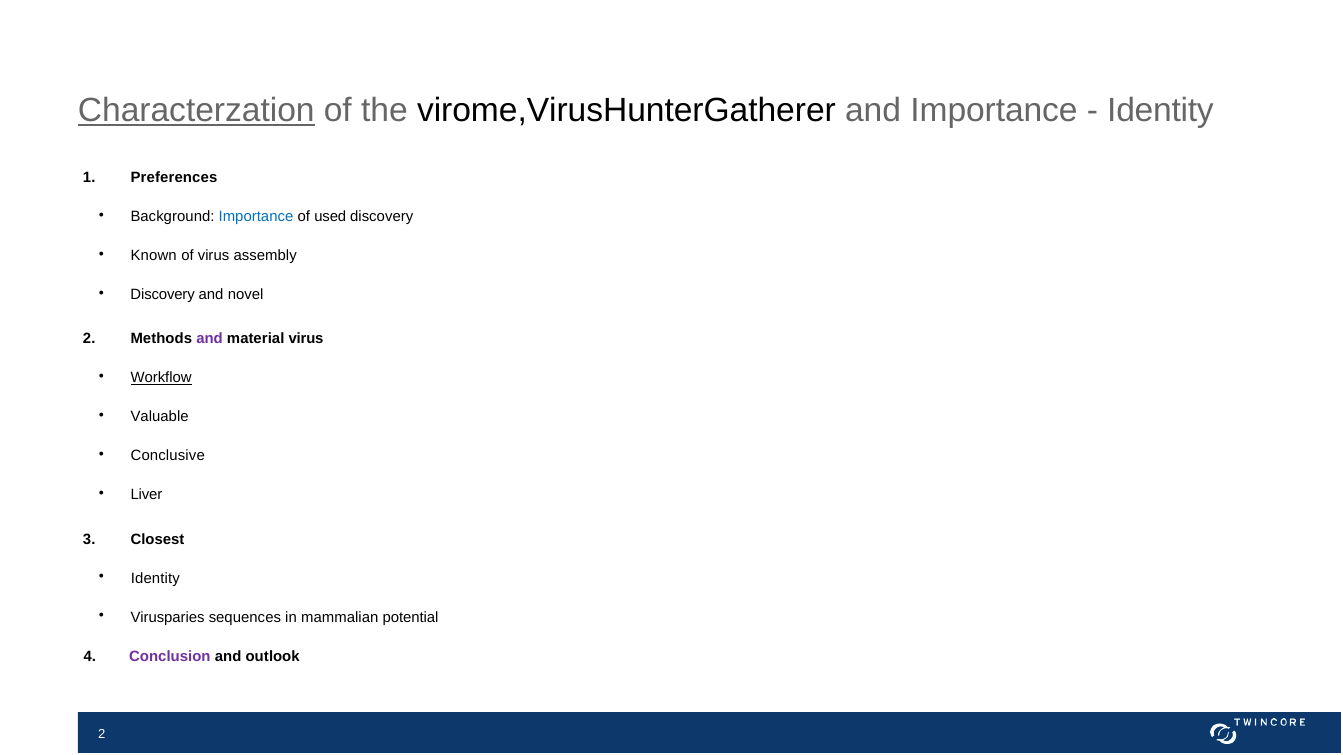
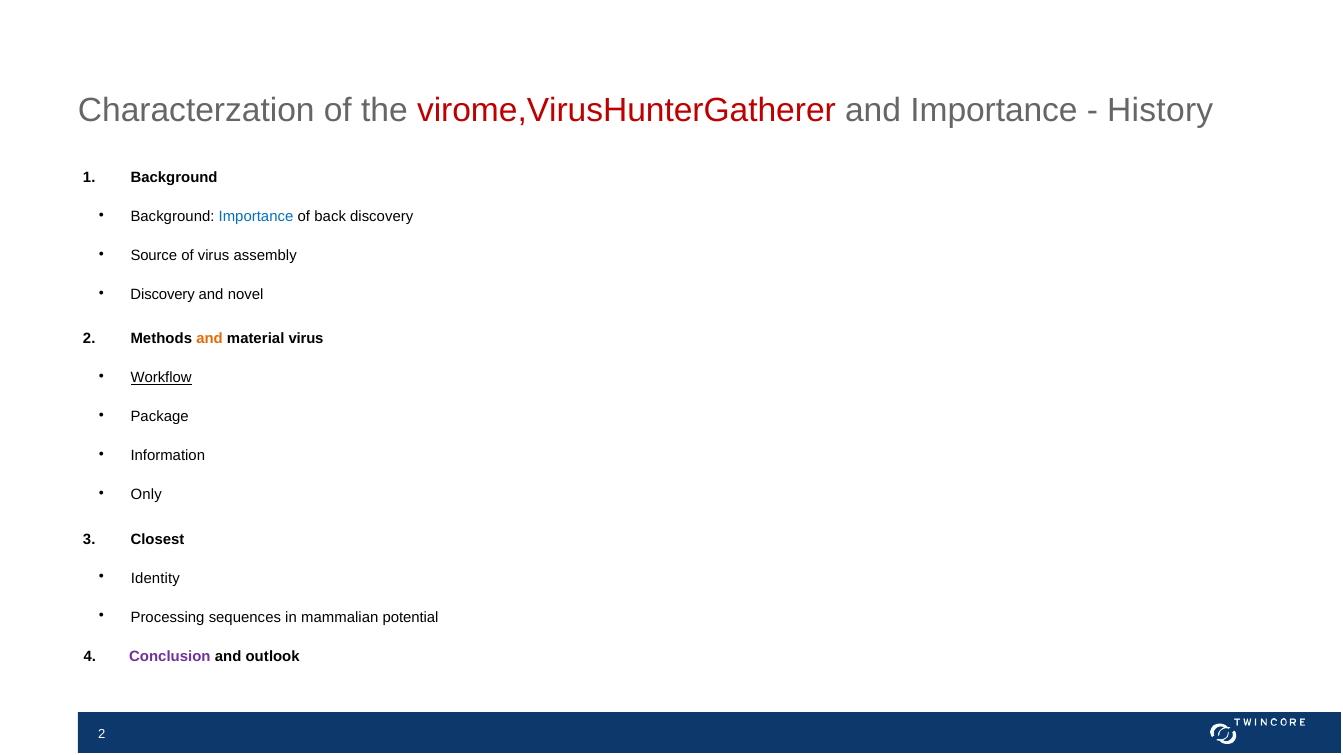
Characterzation underline: present -> none (196, 111)
virome,VirusHunterGatherer colour: black -> red (626, 111)
Identity: Identity -> History (1160, 111)
Preferences: Preferences -> Background (174, 178)
used: used -> back (330, 217)
Known: Known -> Source (154, 256)
and colour: purple -> orange (210, 339)
Valuable: Valuable -> Package (160, 417)
Conclusive: Conclusive -> Information (168, 456)
Liver: Liver -> Only (146, 495)
Virusparies: Virusparies -> Processing (168, 618)
